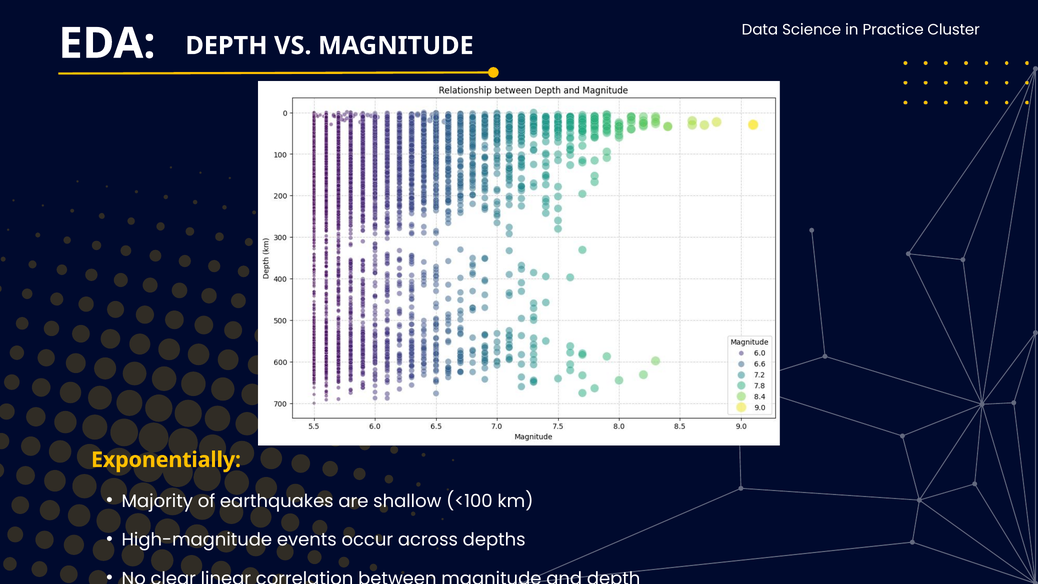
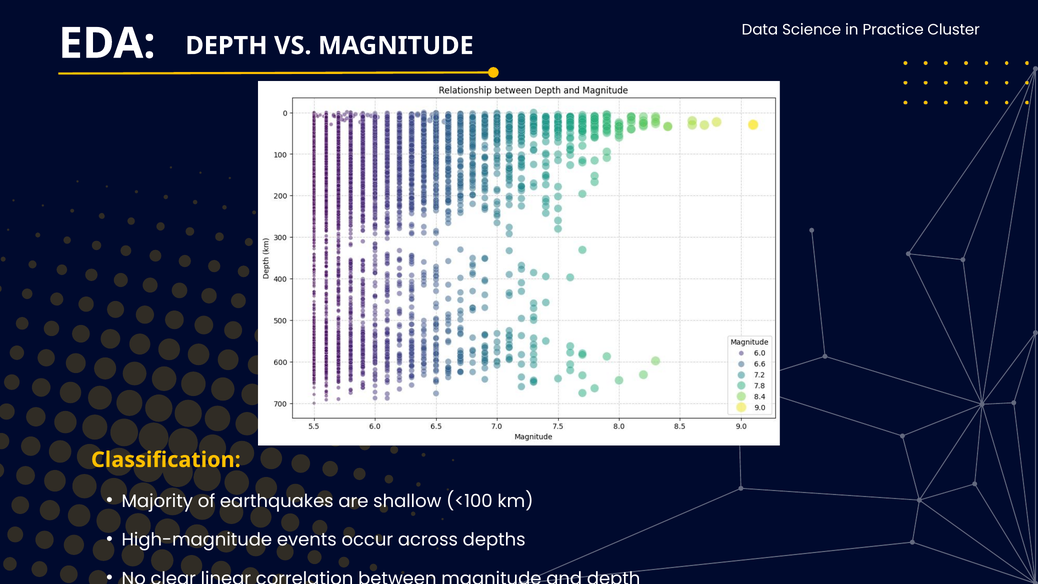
Exponentially: Exponentially -> Classification (166, 460)
